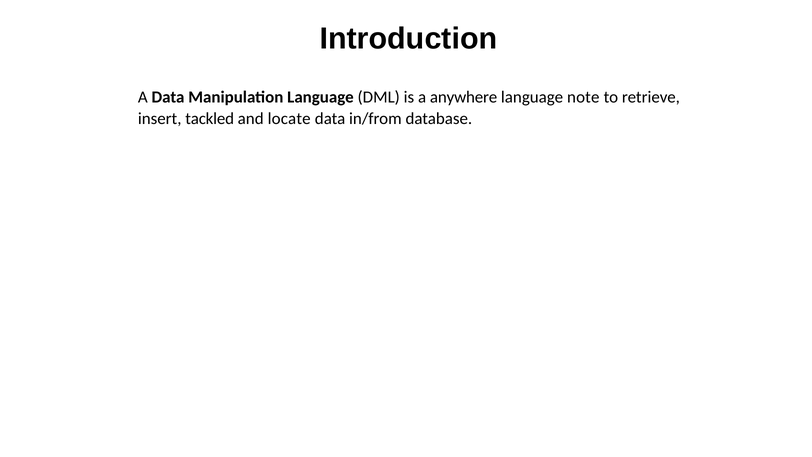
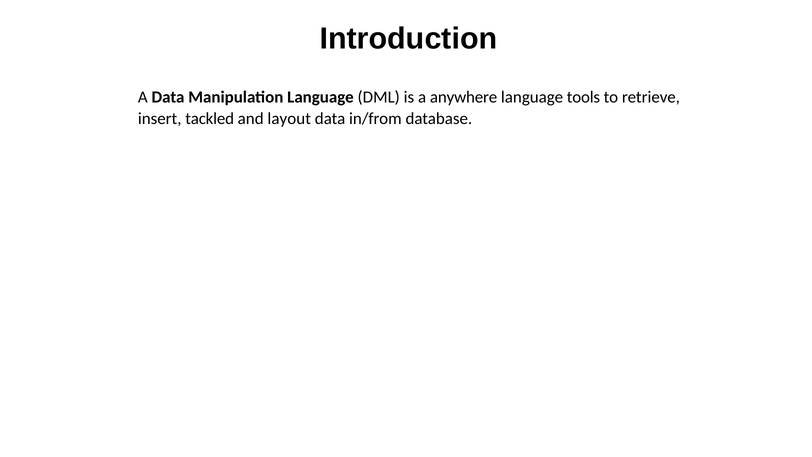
note: note -> tools (583, 97)
locate: locate -> layout (289, 119)
